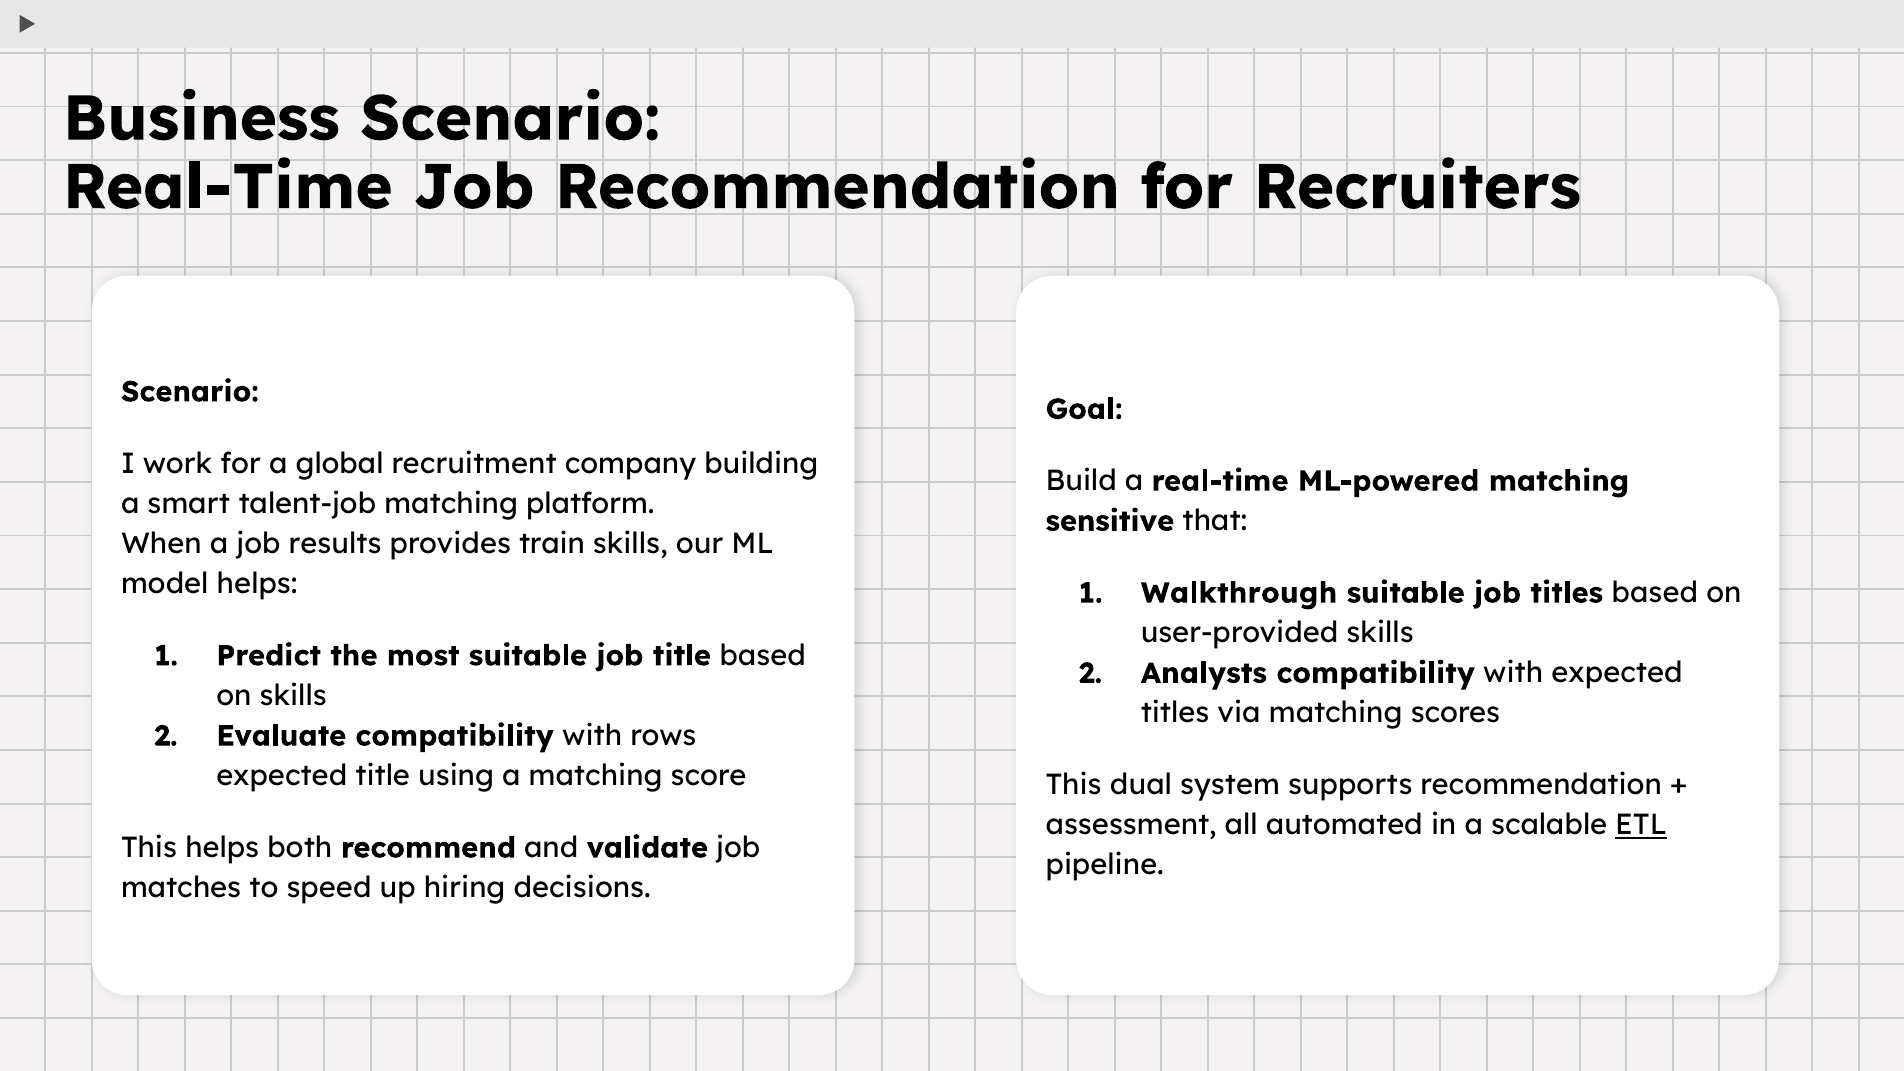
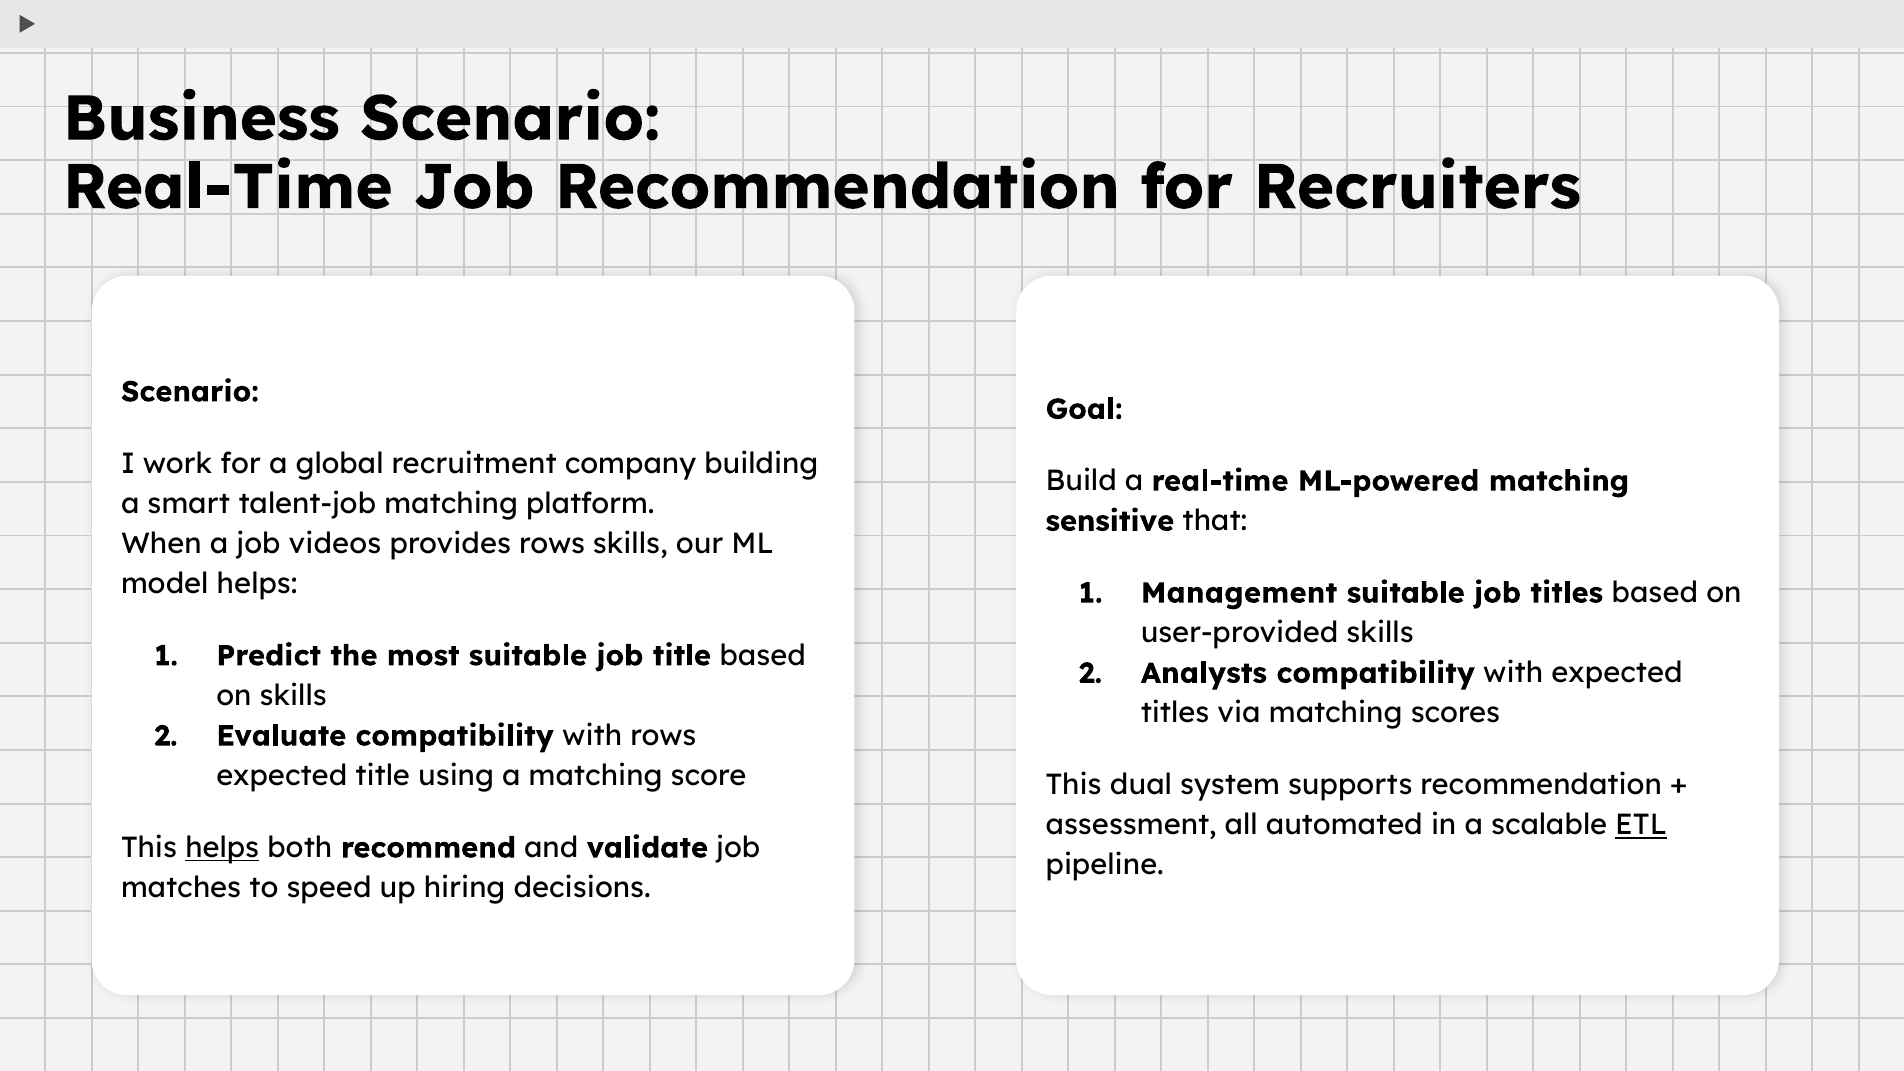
results: results -> videos (335, 544)
provides train: train -> rows (552, 544)
Walkthrough: Walkthrough -> Management (1239, 593)
helps underline: none -> present (222, 848)
